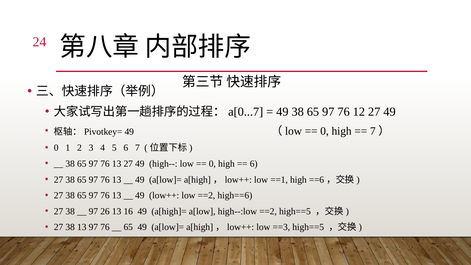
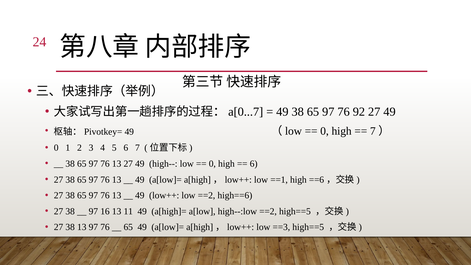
12: 12 -> 92 (359, 112)
26: 26 -> 16 (105, 211)
16: 16 -> 11 (128, 211)
